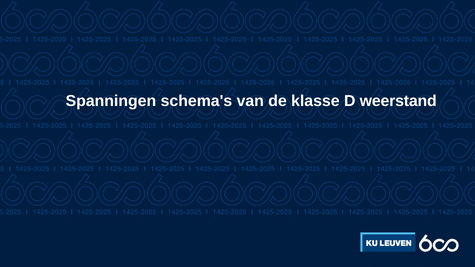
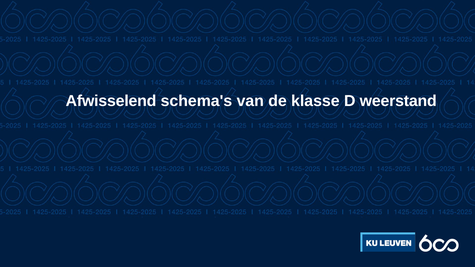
Spanningen: Spanningen -> Afwisselend (111, 101)
